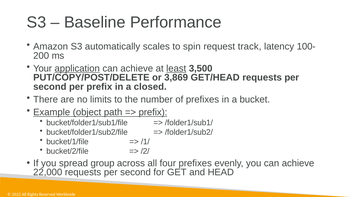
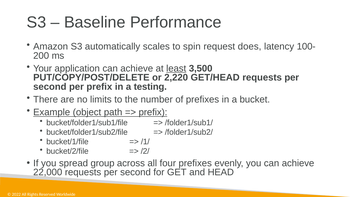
track: track -> does (250, 47)
application underline: present -> none (77, 68)
3,869: 3,869 -> 2,220 (176, 78)
closed: closed -> testing (150, 87)
